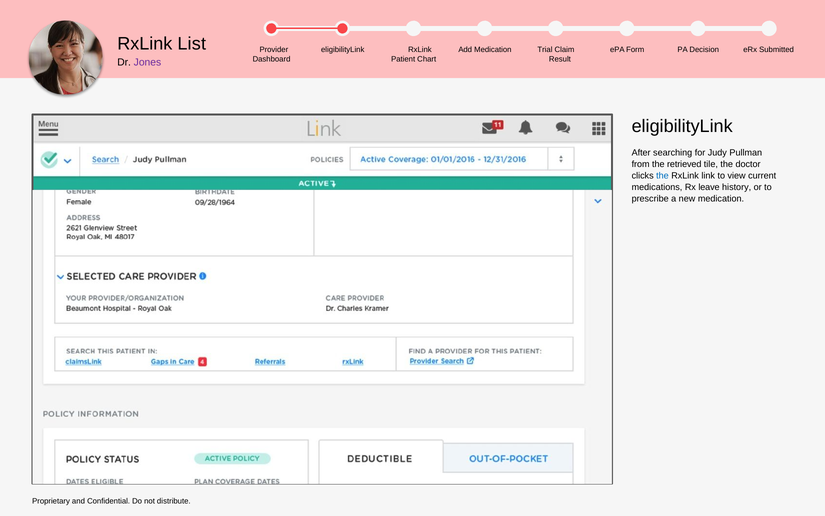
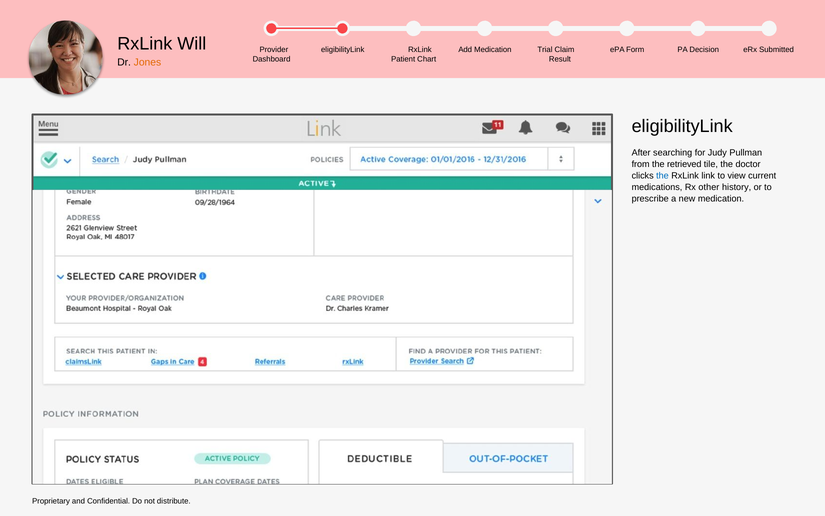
List: List -> Will (192, 44)
Jones colour: purple -> orange (147, 62)
leave: leave -> other (709, 187)
